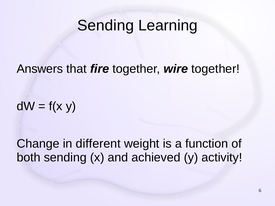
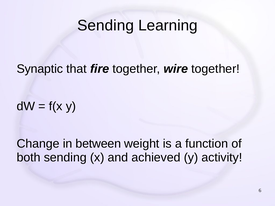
Answers: Answers -> Synaptic (40, 69)
different: different -> between (98, 144)
